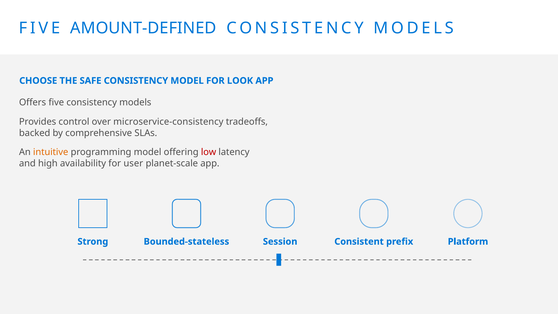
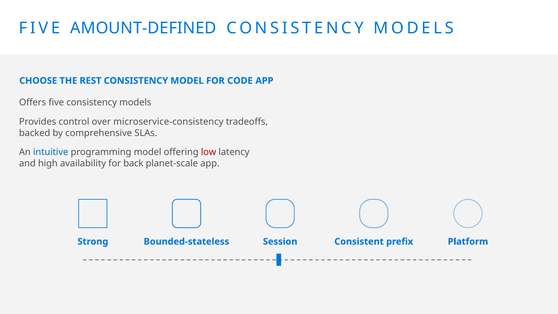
SAFE: SAFE -> REST (91, 81)
LOOK: LOOK -> CODE (240, 81)
intuitive colour: orange -> blue (51, 152)
user: user -> back (133, 163)
